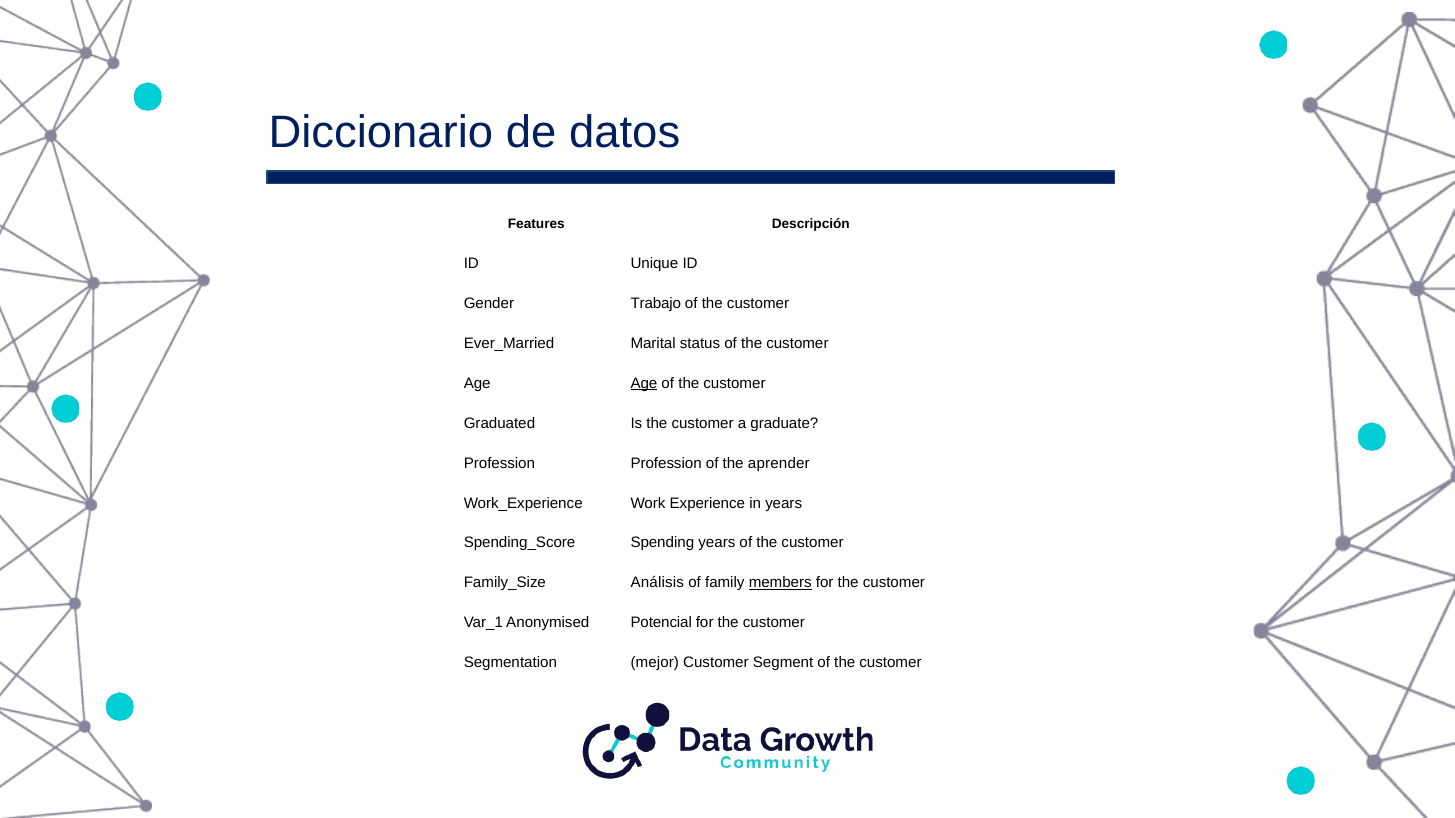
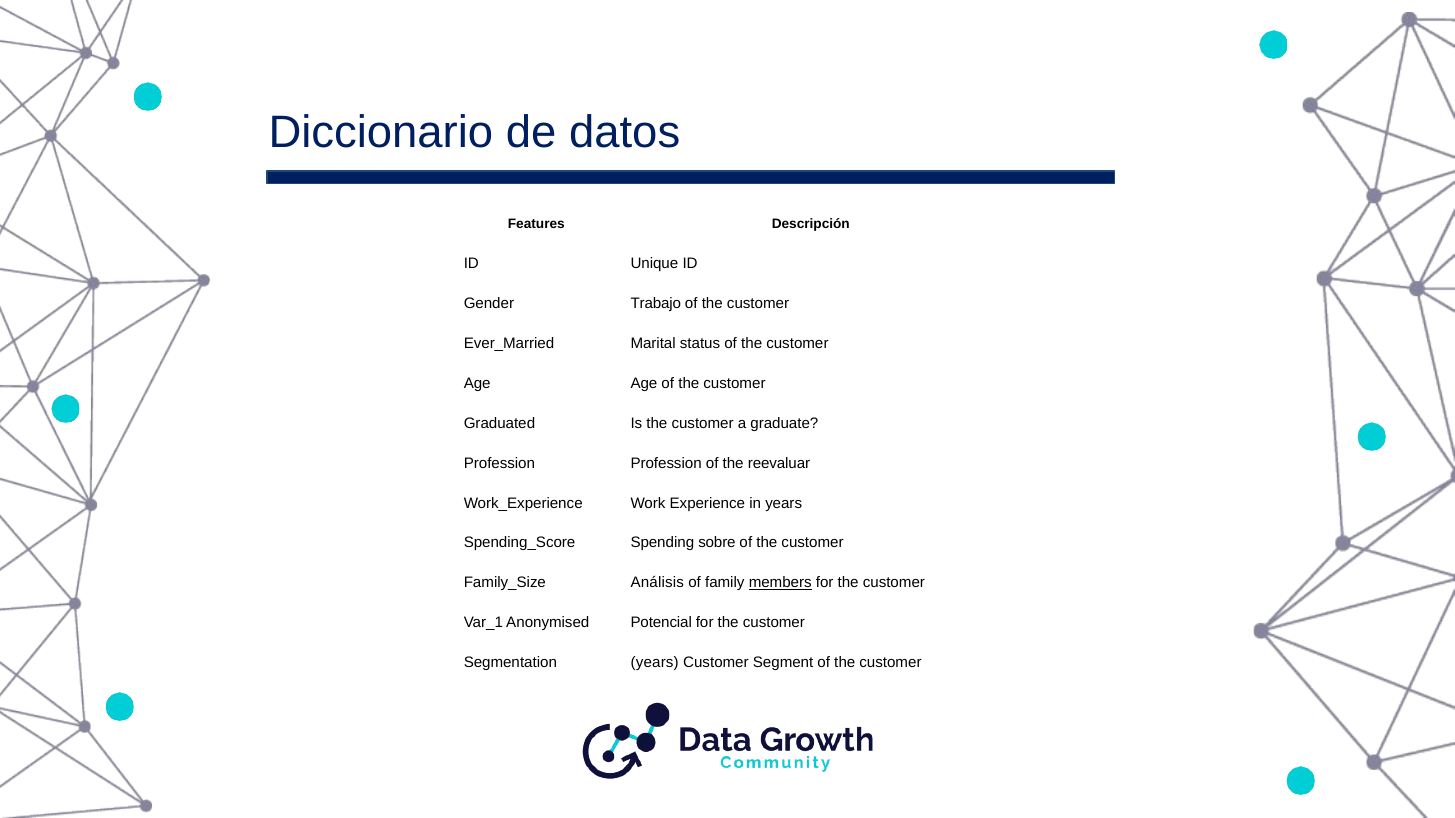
Age underline: present -> none (644, 383)
aprender: aprender -> reevaluar (779, 463)
Spending years: years -> sobre (717, 543)
Segmentation mejor: mejor -> years (655, 663)
